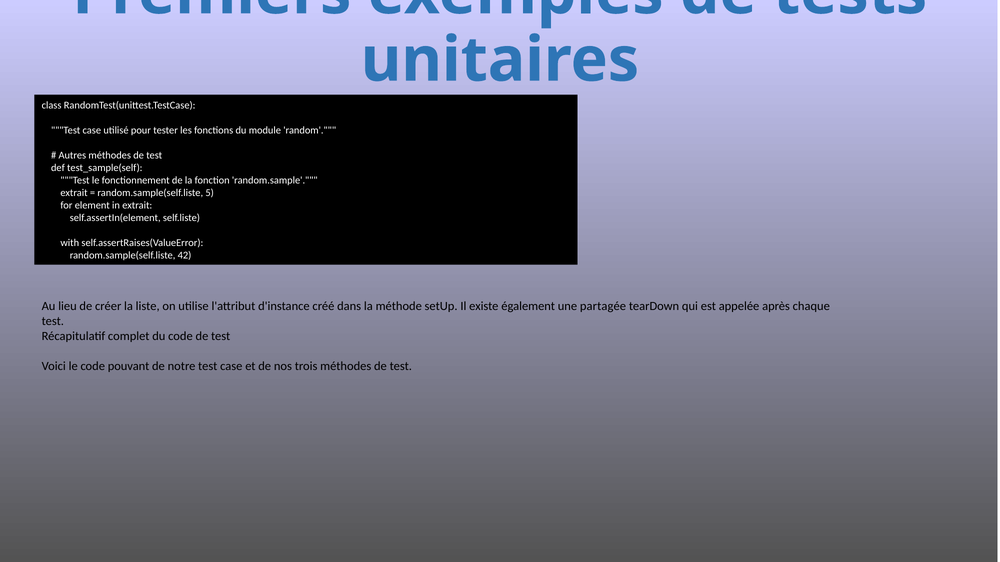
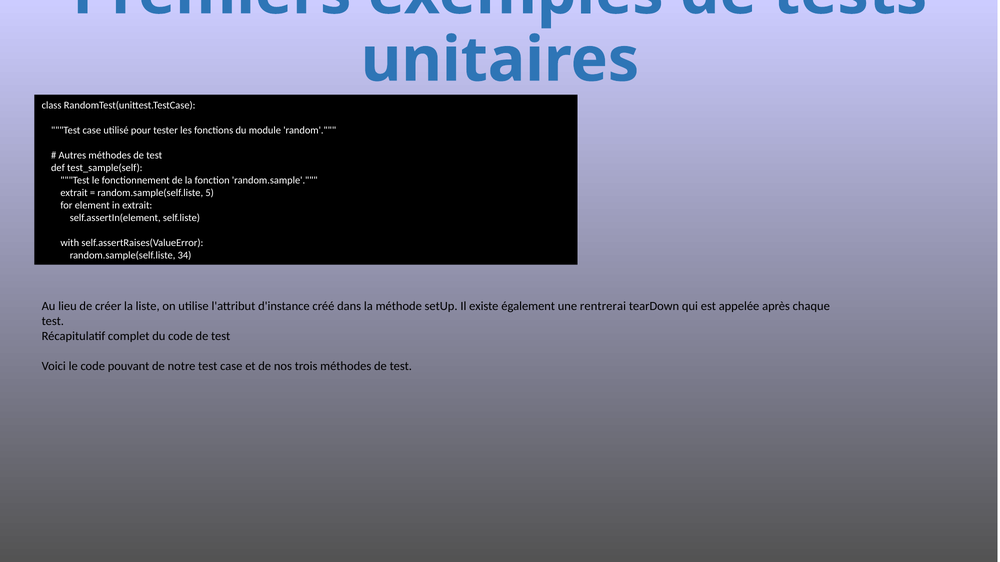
42: 42 -> 34 (185, 256)
partagée: partagée -> rentrerai (603, 307)
